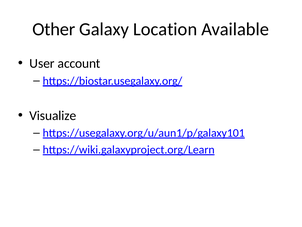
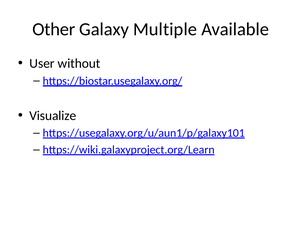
Location: Location -> Multiple (165, 29)
account: account -> without (79, 63)
